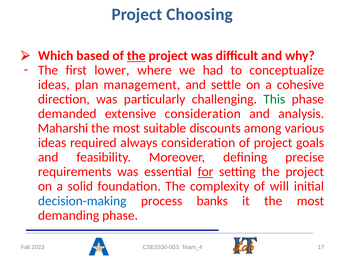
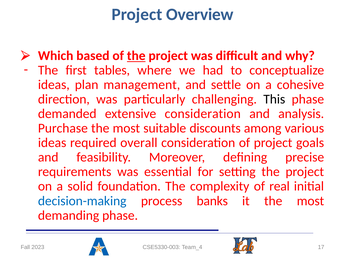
Choosing: Choosing -> Overview (200, 14)
lower: lower -> tables (112, 70)
This colour: green -> black (274, 99)
Maharshi: Maharshi -> Purchase (63, 128)
always: always -> overall (139, 143)
for underline: present -> none (205, 172)
will: will -> real (280, 186)
